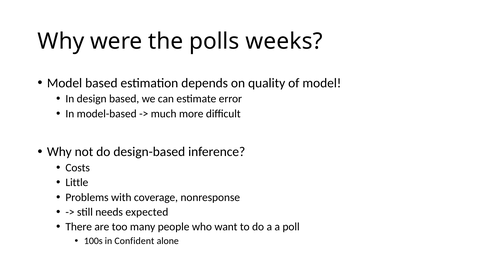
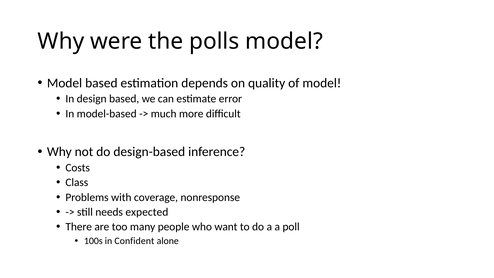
polls weeks: weeks -> model (284, 41)
Little: Little -> Class (77, 182)
